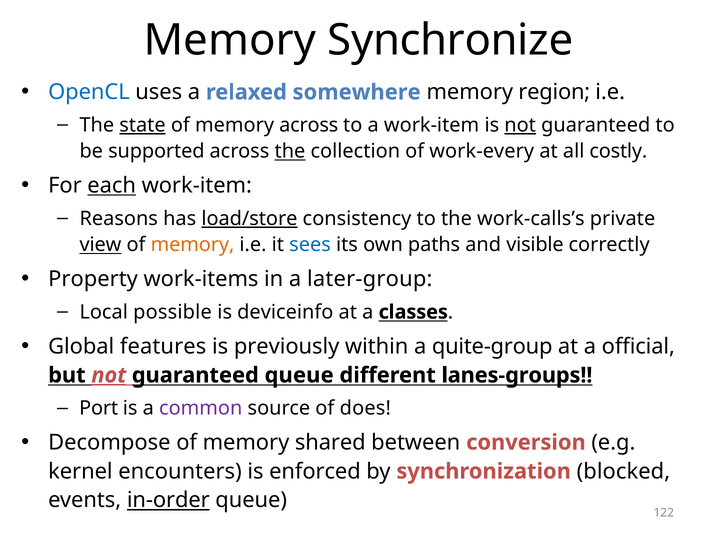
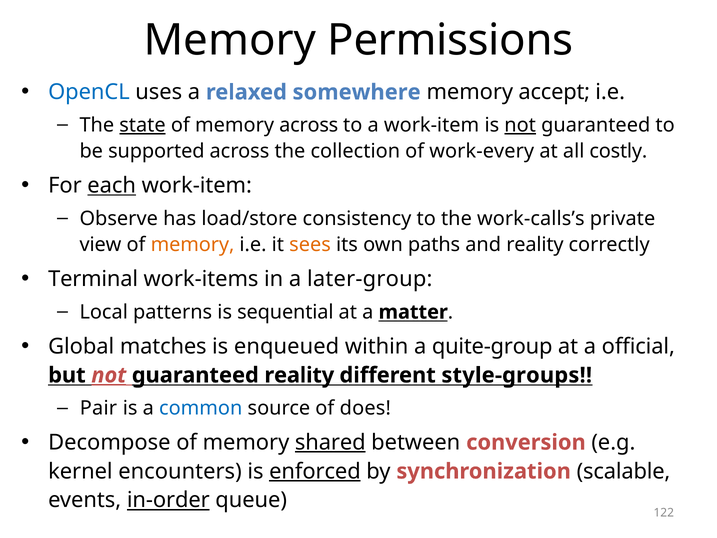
Synchronize: Synchronize -> Permissions (450, 40)
region: region -> accept (554, 92)
the underline: present -> none (290, 151)
Reasons: Reasons -> Observe (119, 218)
load/store underline: present -> none (249, 218)
view underline: present -> none (100, 245)
sees colour: blue -> orange (310, 245)
and visible: visible -> reality (535, 245)
Property: Property -> Terminal (93, 279)
possible: possible -> patterns (173, 312)
deviceinfo: deviceinfo -> sequential (285, 312)
classes: classes -> matter (413, 312)
features: features -> matches (163, 346)
previously: previously -> enqueued (287, 346)
guaranteed queue: queue -> reality (299, 375)
lanes-groups: lanes-groups -> style-groups (517, 375)
Port: Port -> Pair (98, 408)
common colour: purple -> blue (201, 408)
shared underline: none -> present (330, 442)
enforced underline: none -> present (315, 471)
blocked: blocked -> scalable (624, 471)
